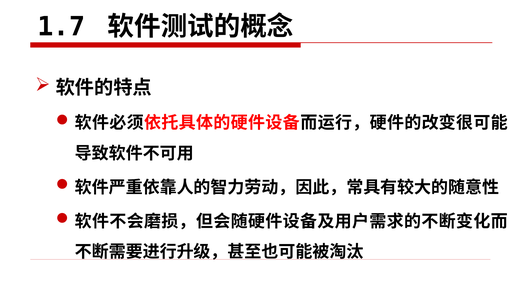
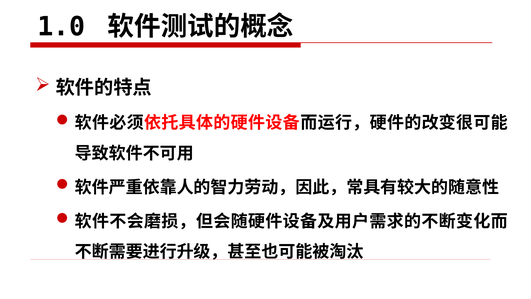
1.7: 1.7 -> 1.0 (61, 27)
